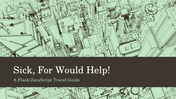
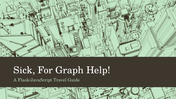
Would: Would -> Graph (70, 70)
